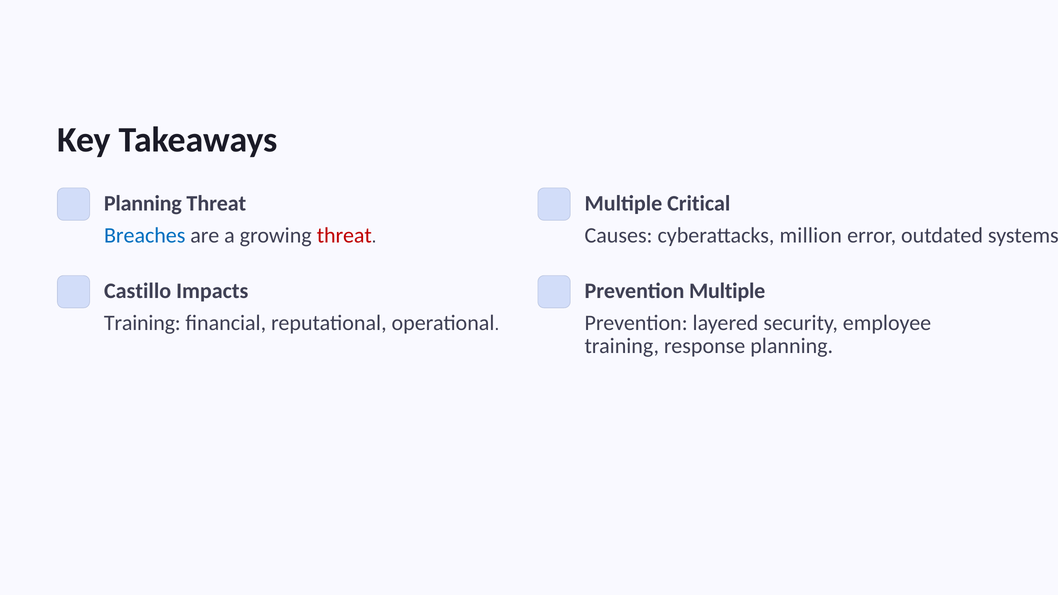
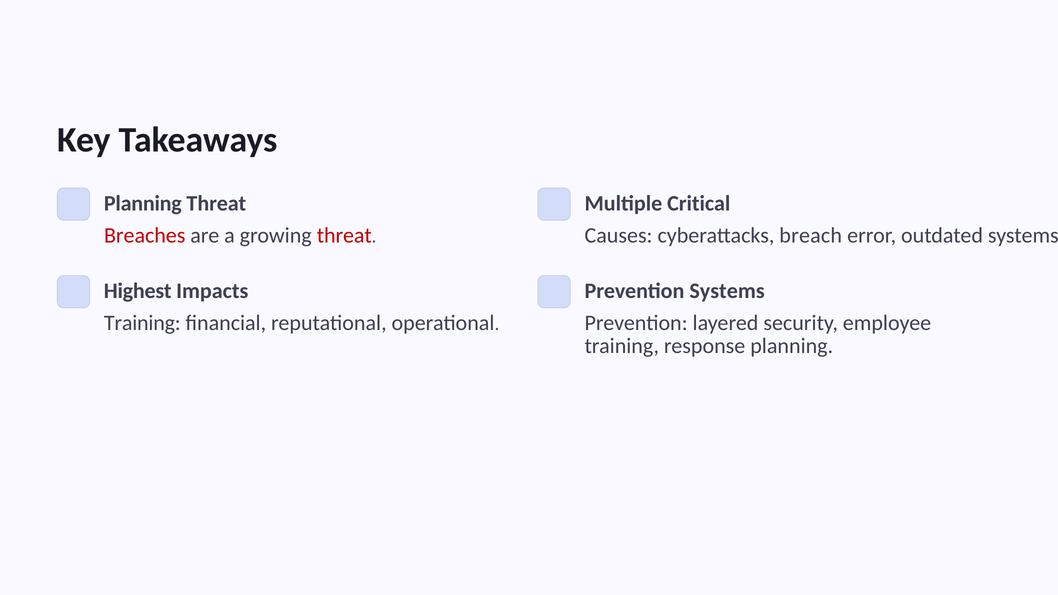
Breaches colour: blue -> red (145, 235)
million: million -> breach (811, 235)
Castillo: Castillo -> Highest (138, 291)
Prevention Multiple: Multiple -> Systems (727, 291)
